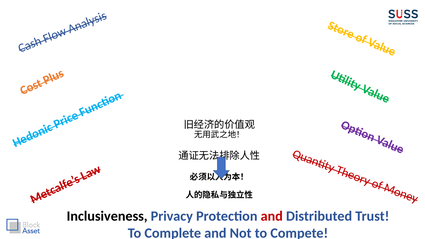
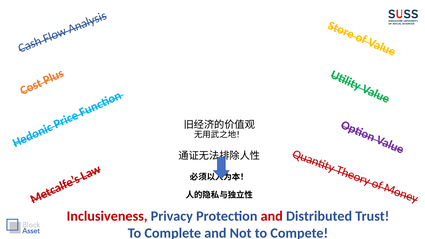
Inclusiveness colour: black -> red (107, 216)
